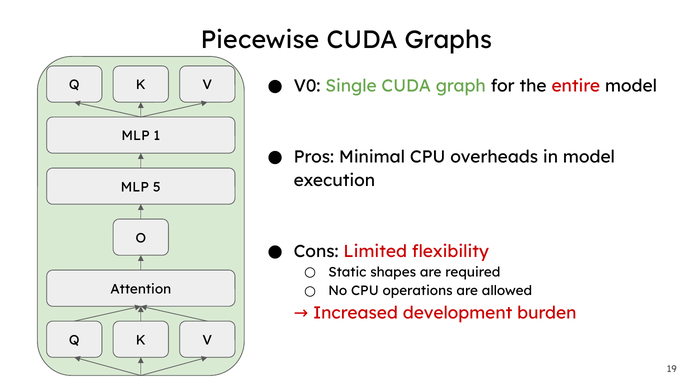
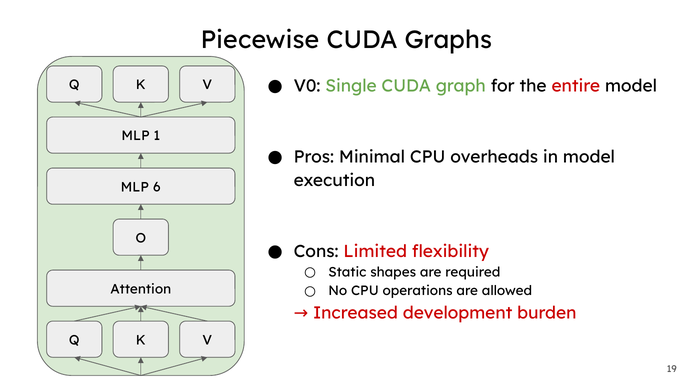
5: 5 -> 6 (157, 187)
